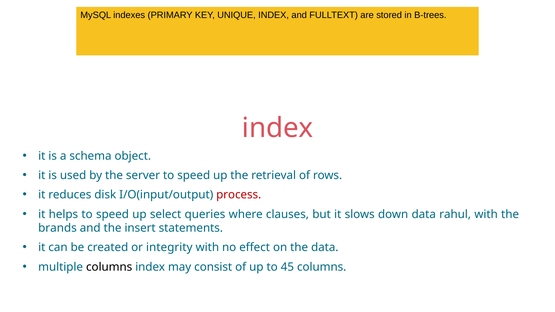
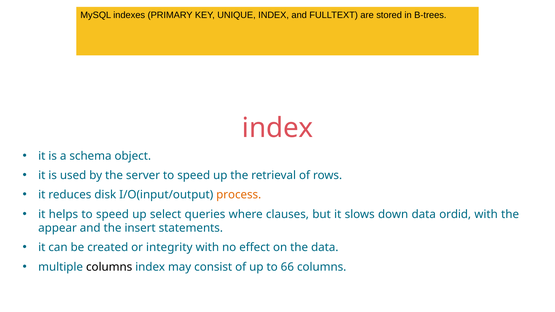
process colour: red -> orange (239, 195)
rahul: rahul -> ordid (455, 214)
brands: brands -> appear (57, 228)
45: 45 -> 66 (287, 267)
